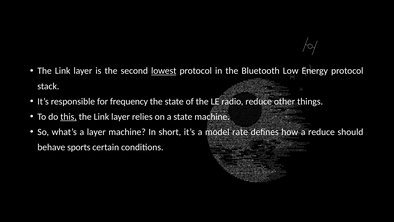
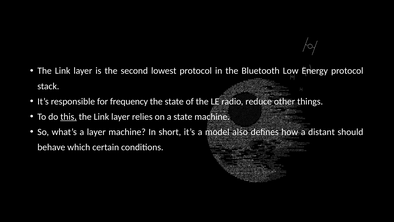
lowest underline: present -> none (164, 71)
rate: rate -> also (240, 132)
a reduce: reduce -> distant (321, 132)
sports: sports -> which (79, 147)
